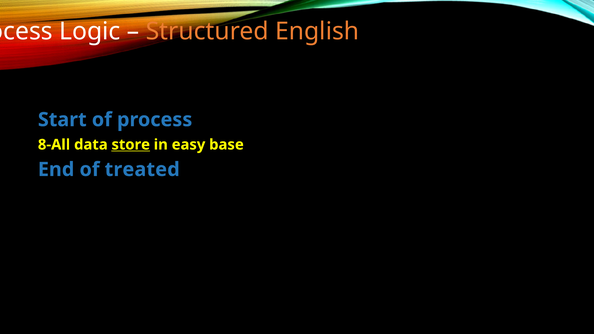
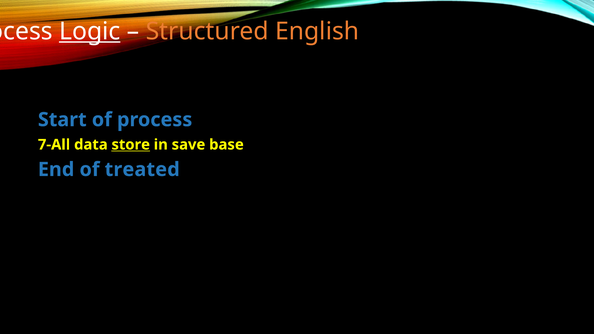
Logic underline: none -> present (90, 31)
8-All: 8-All -> 7-All (54, 145)
easy: easy -> save (188, 145)
